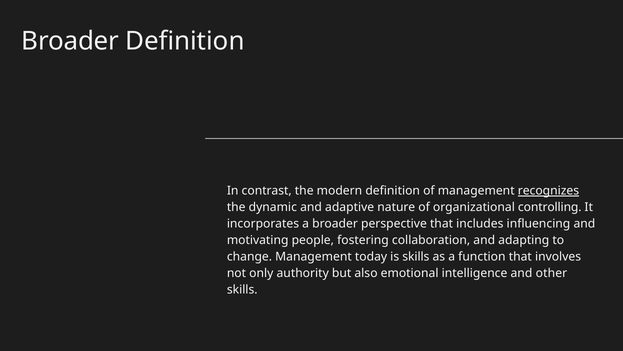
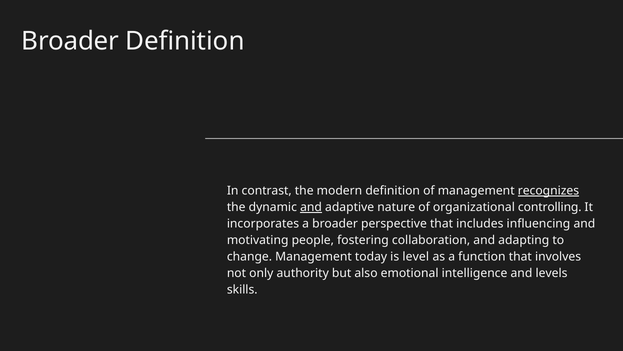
and underline: none -> present (311, 207)
is skills: skills -> level (416, 256)
other: other -> levels (552, 273)
